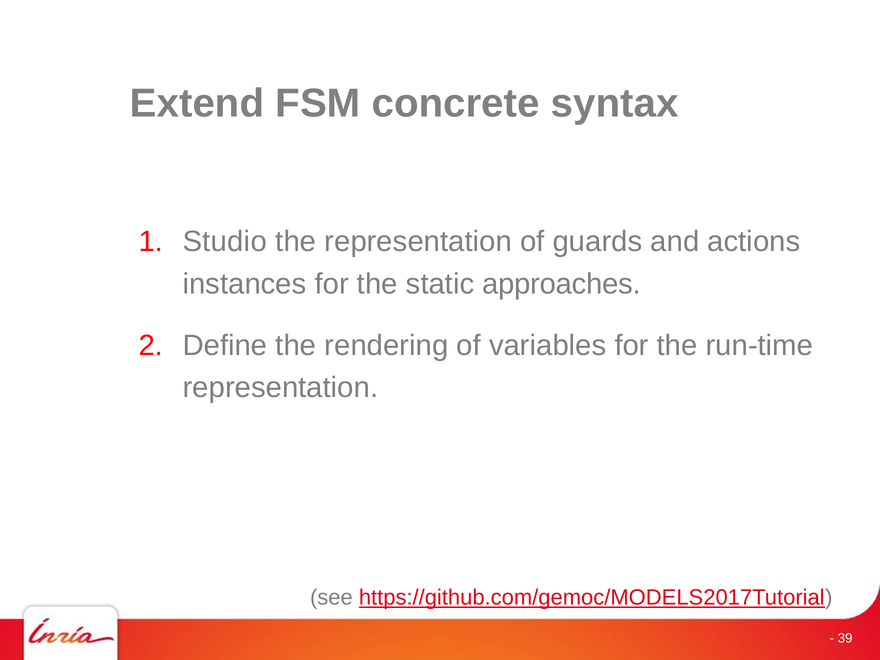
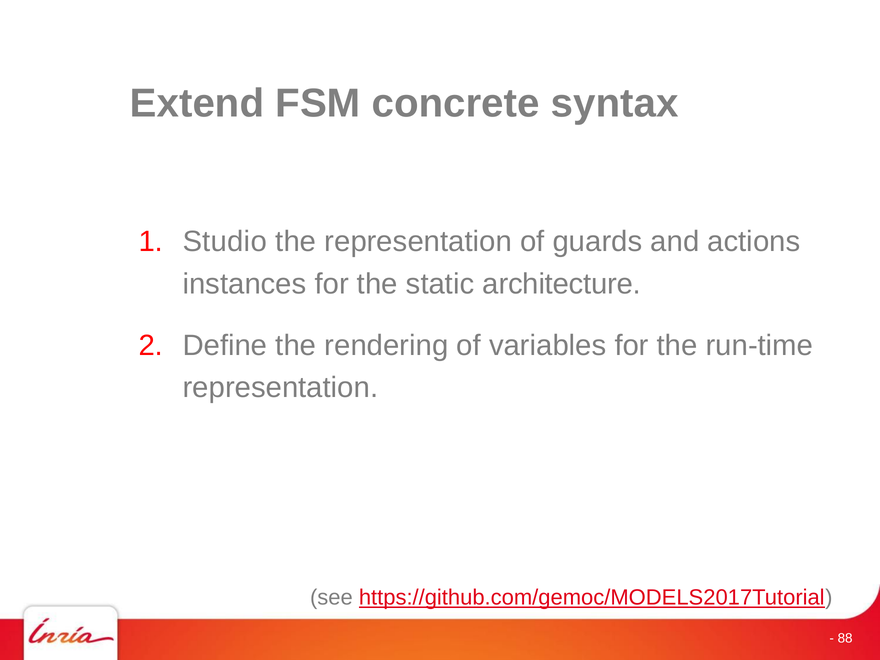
approaches: approaches -> architecture (562, 284)
39: 39 -> 88 (845, 638)
